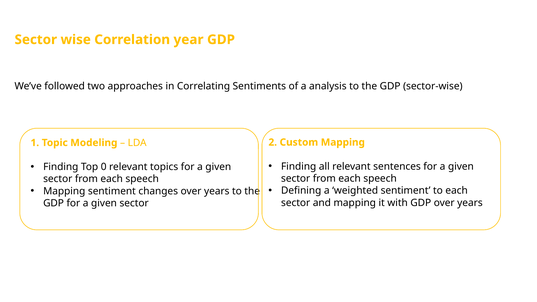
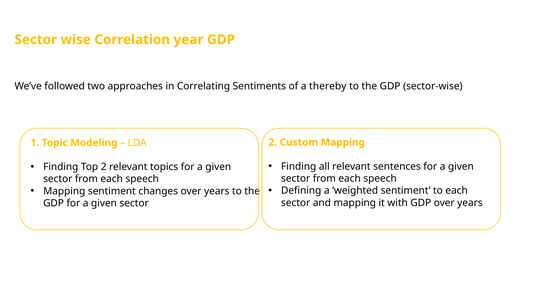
analysis: analysis -> thereby (328, 86)
Top 0: 0 -> 2 (104, 167)
